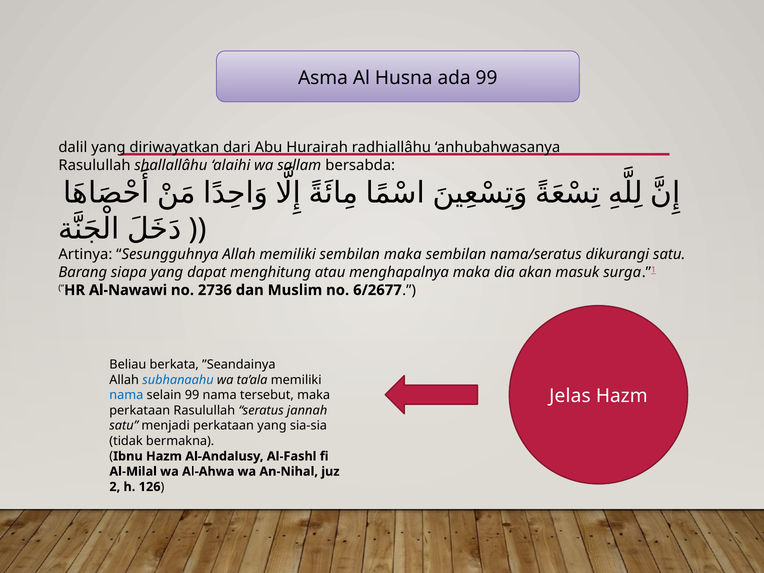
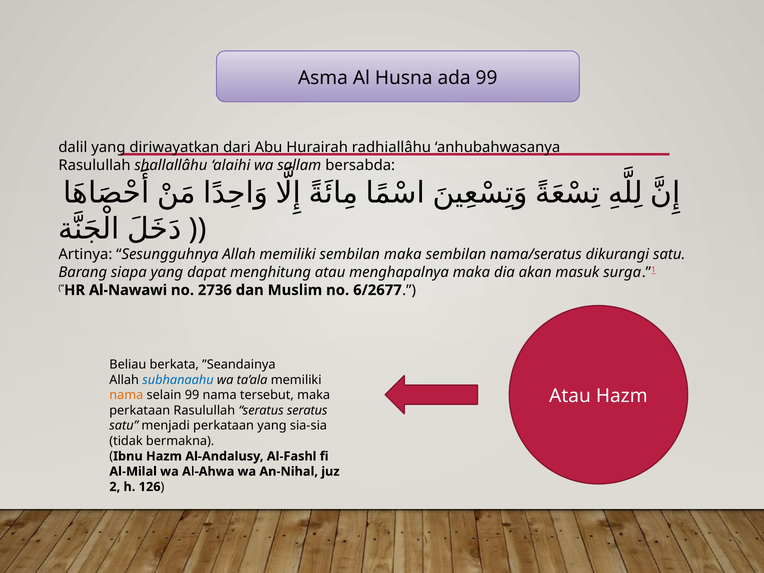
Jelas: Jelas -> Atau (570, 396)
nama colour: blue -> orange (126, 395)
seratus jannah: jannah -> seratus (307, 410)
